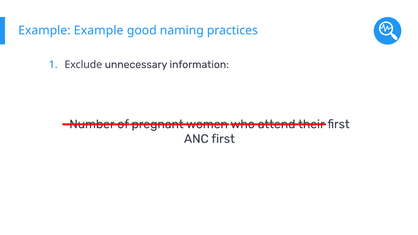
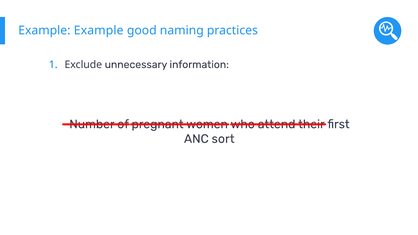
ANC first: first -> sort (223, 139)
